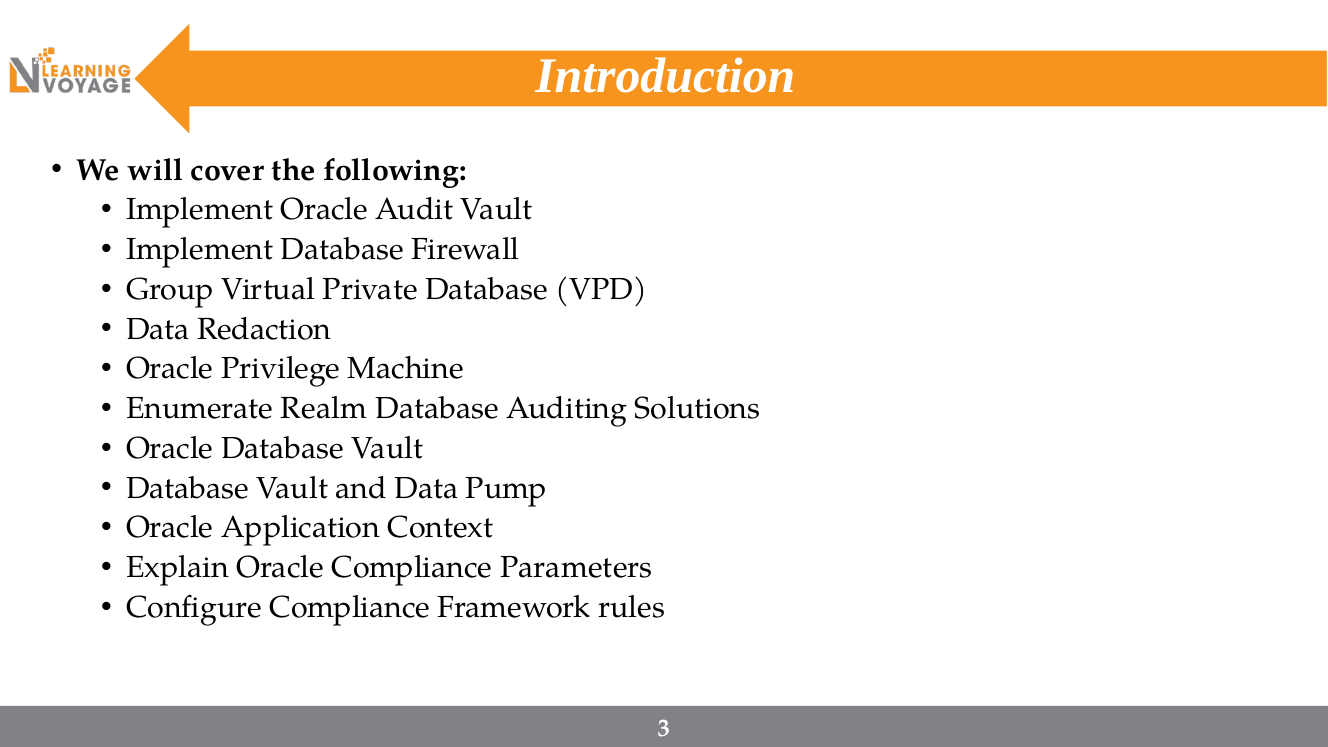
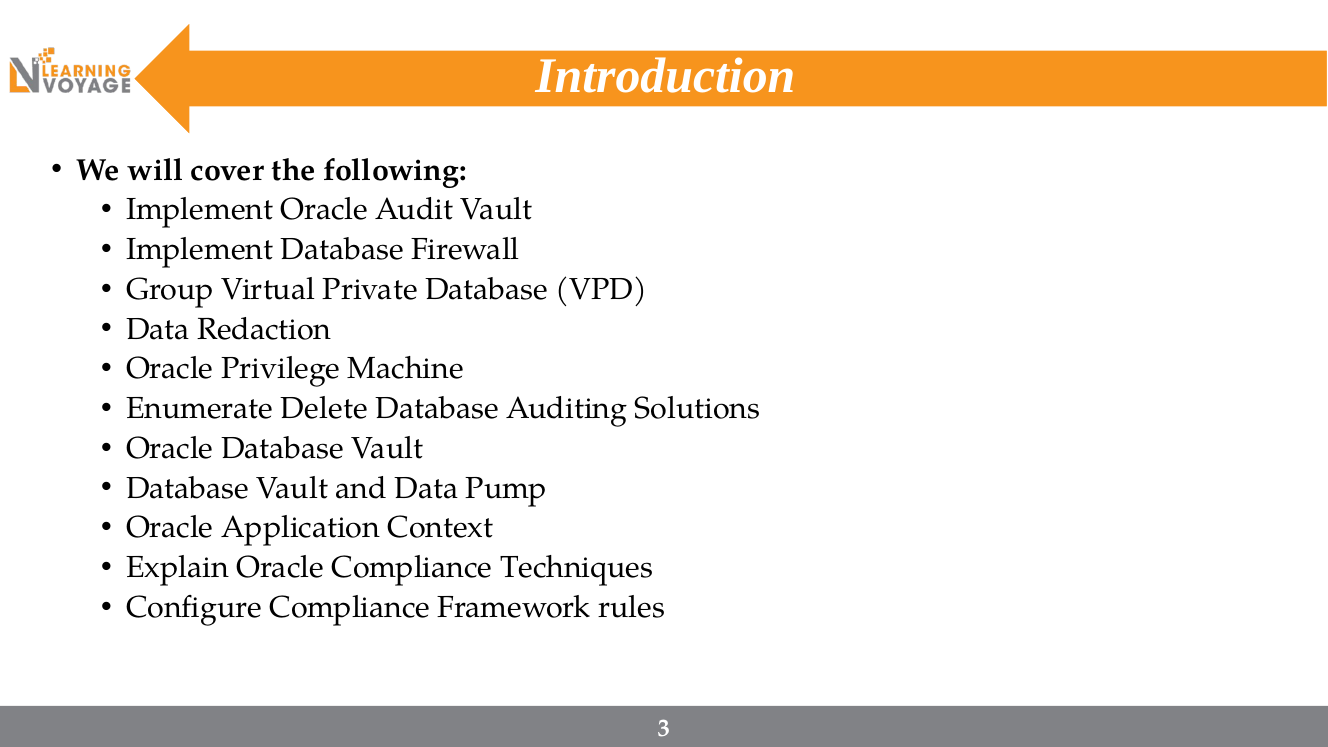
Realm: Realm -> Delete (324, 409)
Parameters: Parameters -> Techniques (576, 568)
